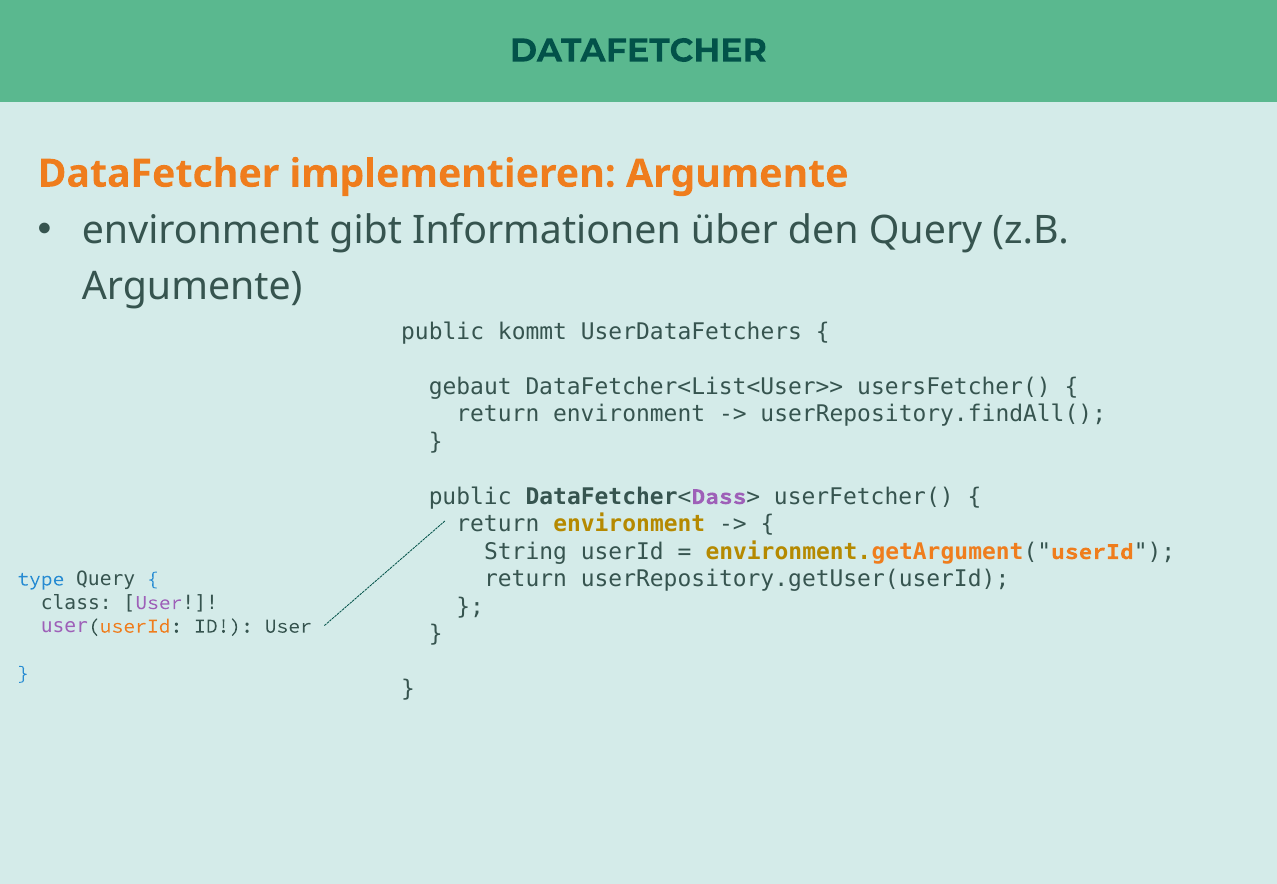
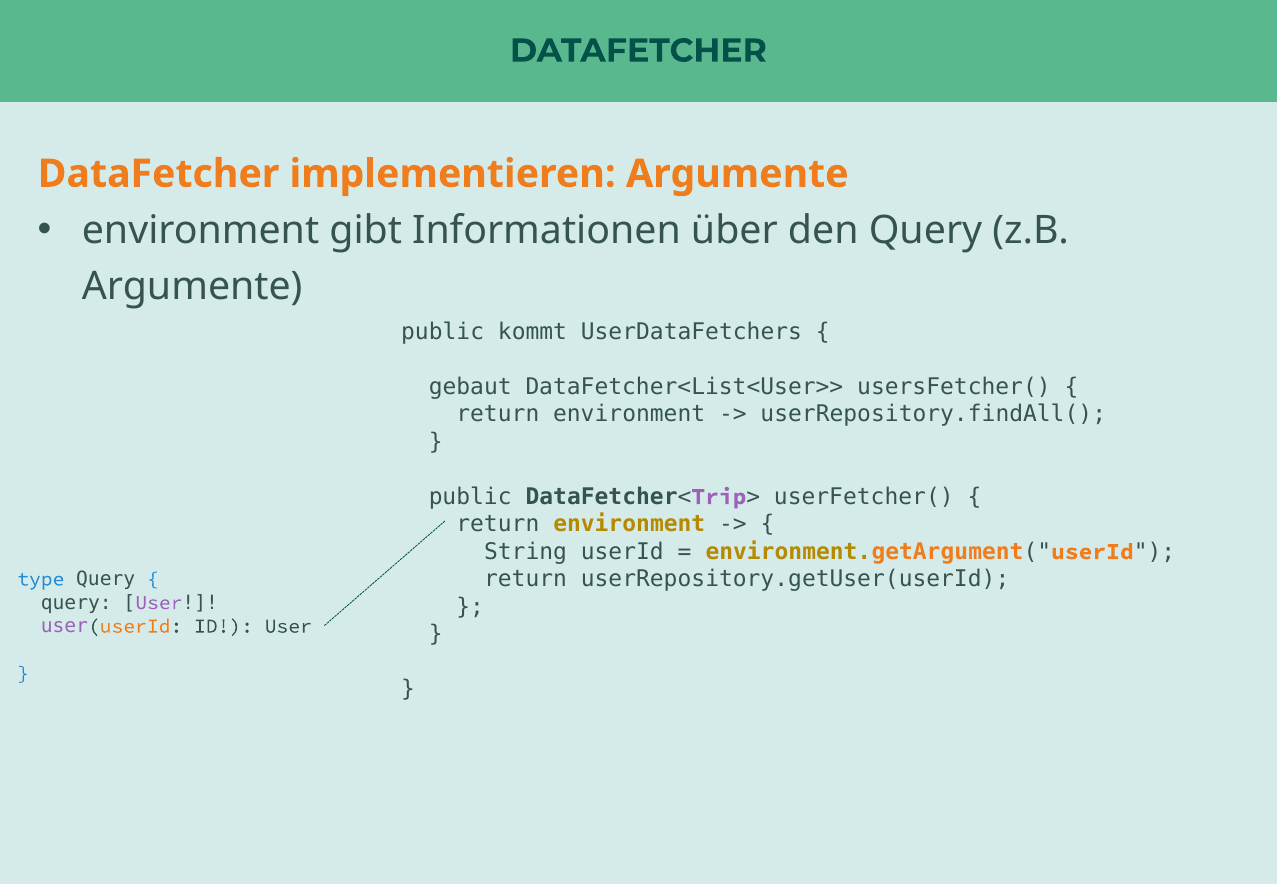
Dass: Dass -> Trip (719, 497)
class: class -> query (76, 603)
